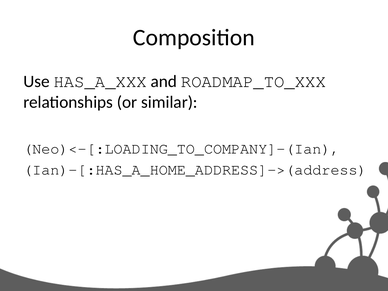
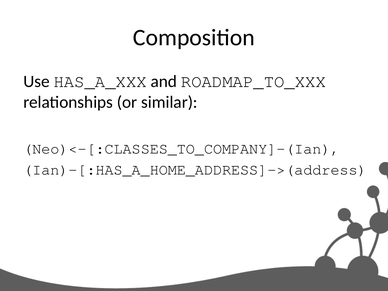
Neo)<-[:LOADING_TO_COMPANY]-(Ian: Neo)<-[:LOADING_TO_COMPANY]-(Ian -> Neo)<-[:CLASSES_TO_COMPANY]-(Ian (181, 149)
